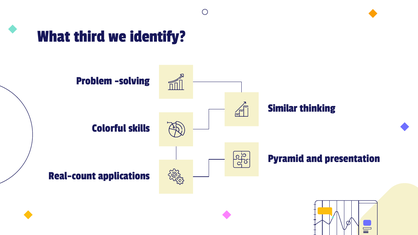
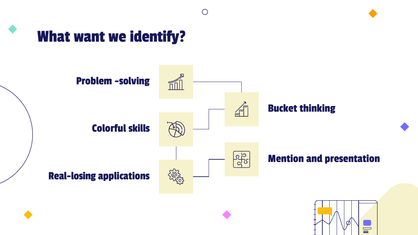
third: third -> want (89, 36)
Similar: Similar -> Bucket (283, 108)
Pyramid: Pyramid -> Mention (286, 158)
Real-count: Real-count -> Real-losing (72, 176)
